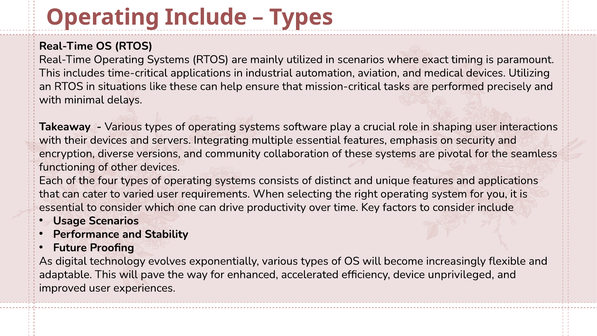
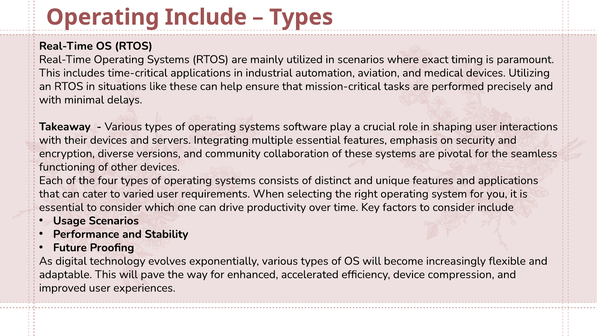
unprivileged: unprivileged -> compression (461, 274)
